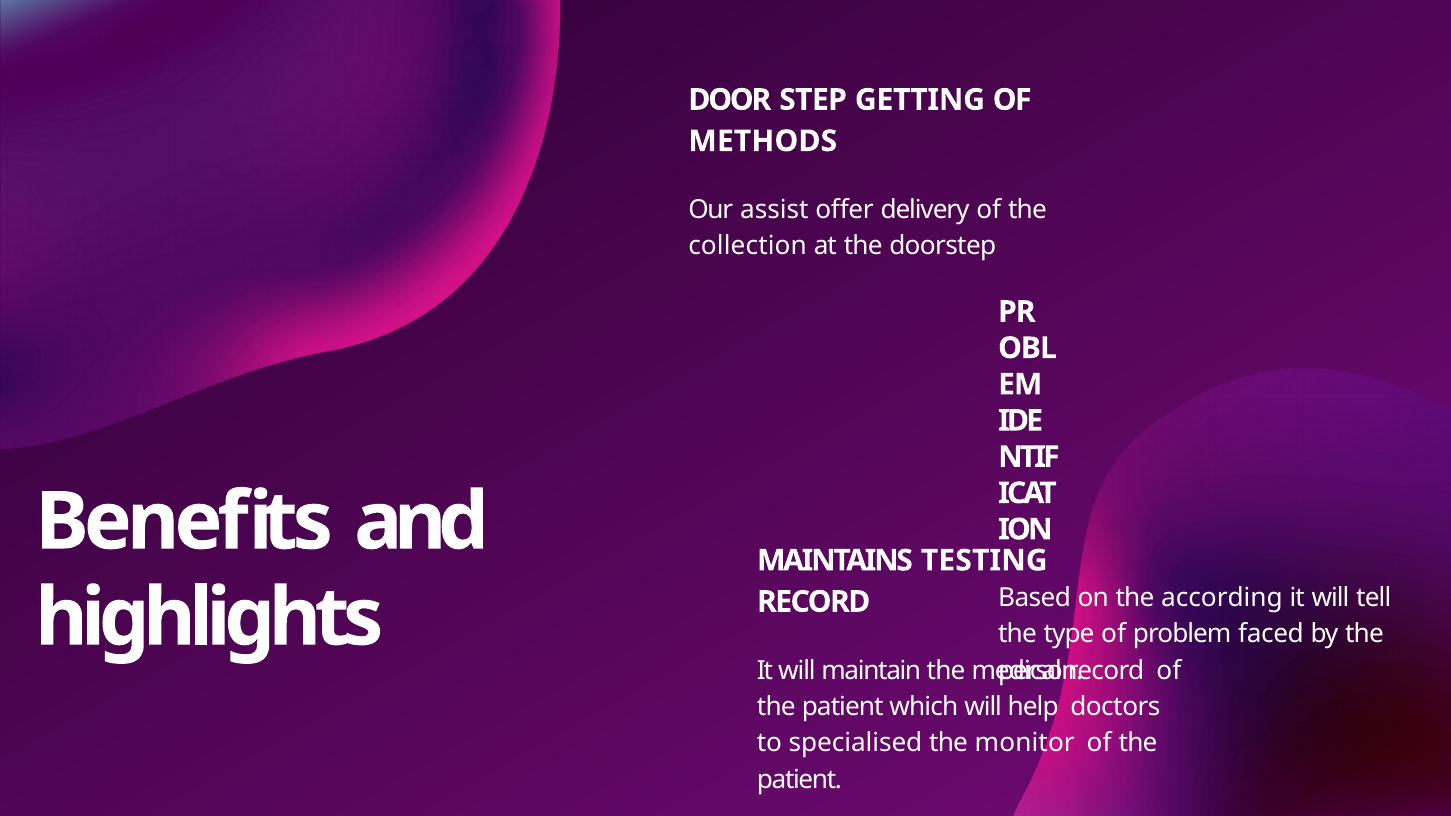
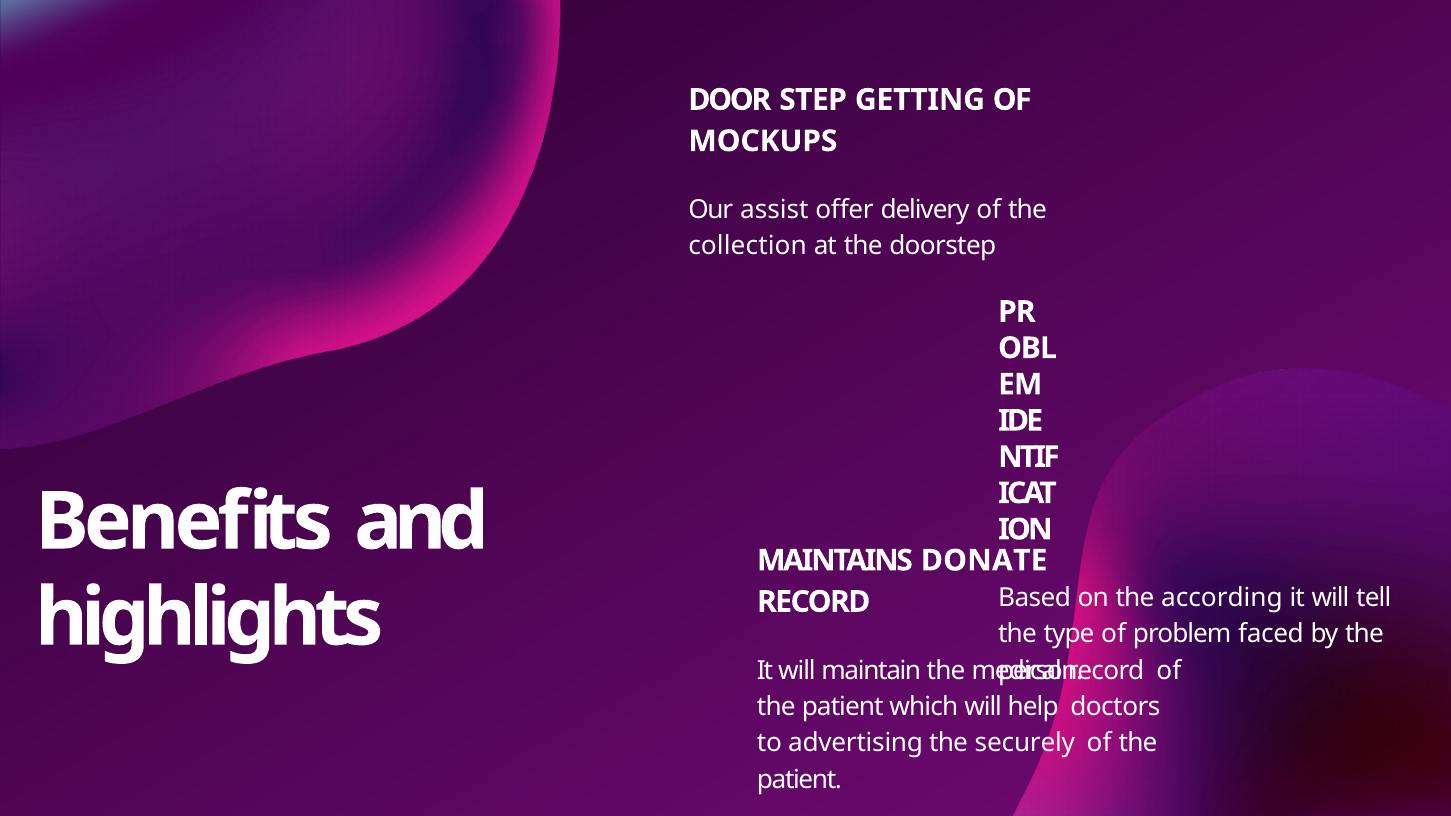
METHODS: METHODS -> MOCKUPS (763, 141)
TESTING: TESTING -> DONATE (984, 561)
specialised: specialised -> advertising (856, 743)
monitor: monitor -> securely (1025, 743)
